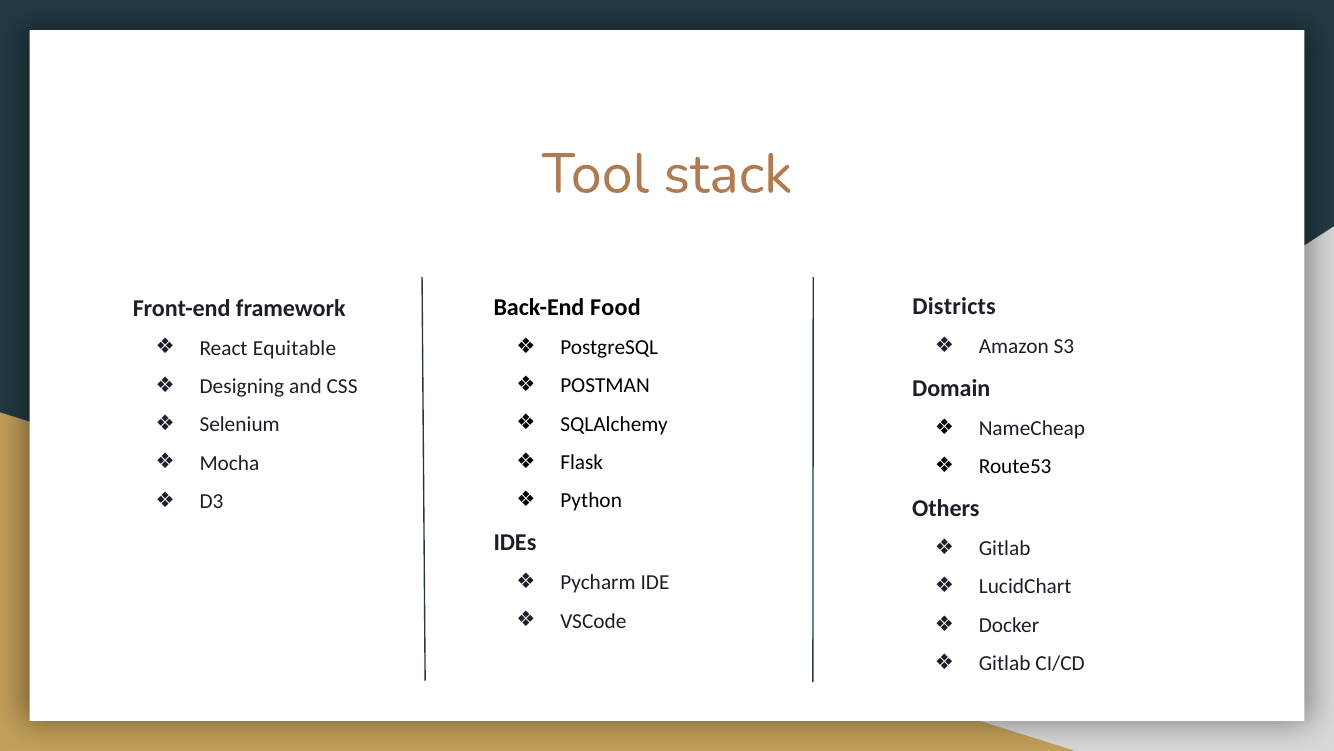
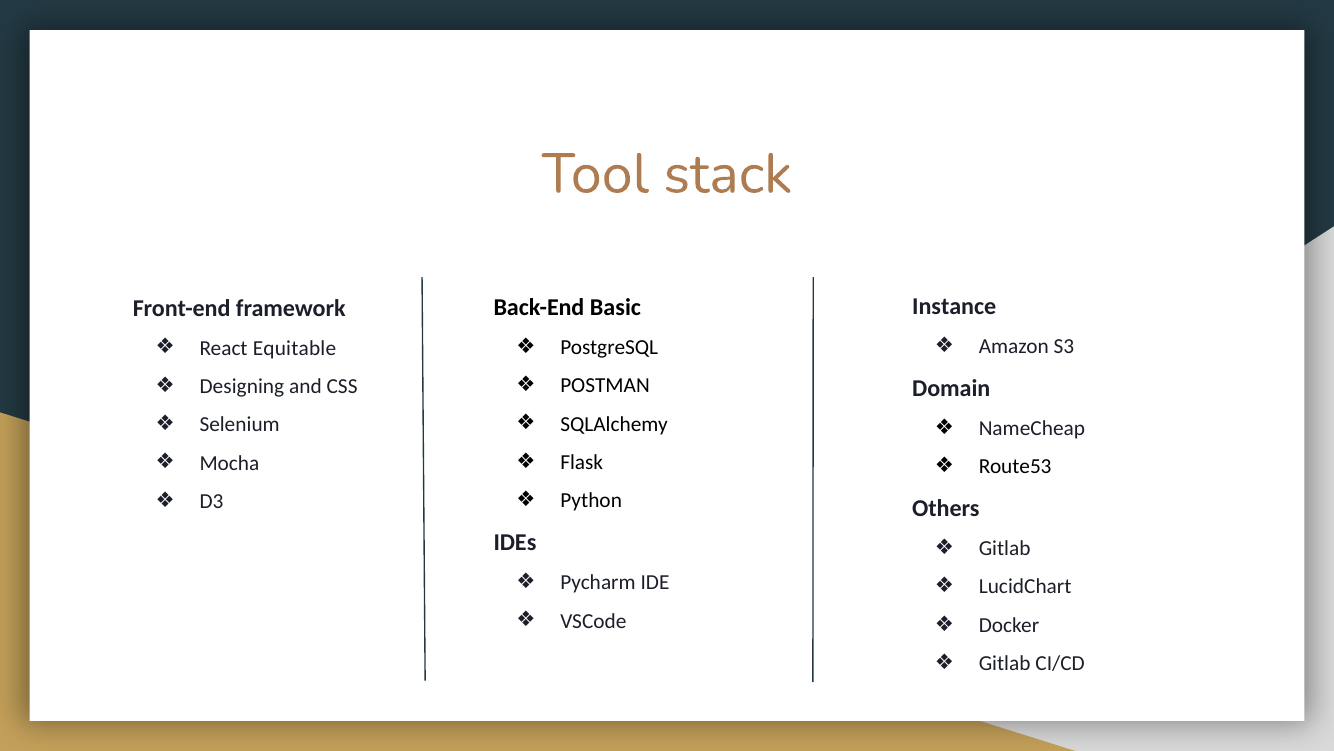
Districts: Districts -> Instance (954, 307)
Food: Food -> Basic (615, 307)
